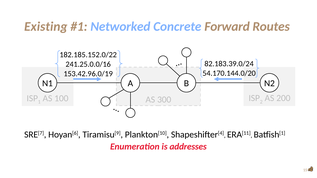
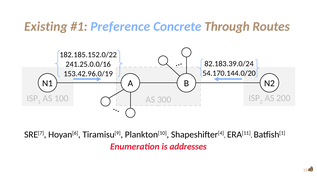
Networked: Networked -> Preference (120, 27)
Forward: Forward -> Through (227, 27)
